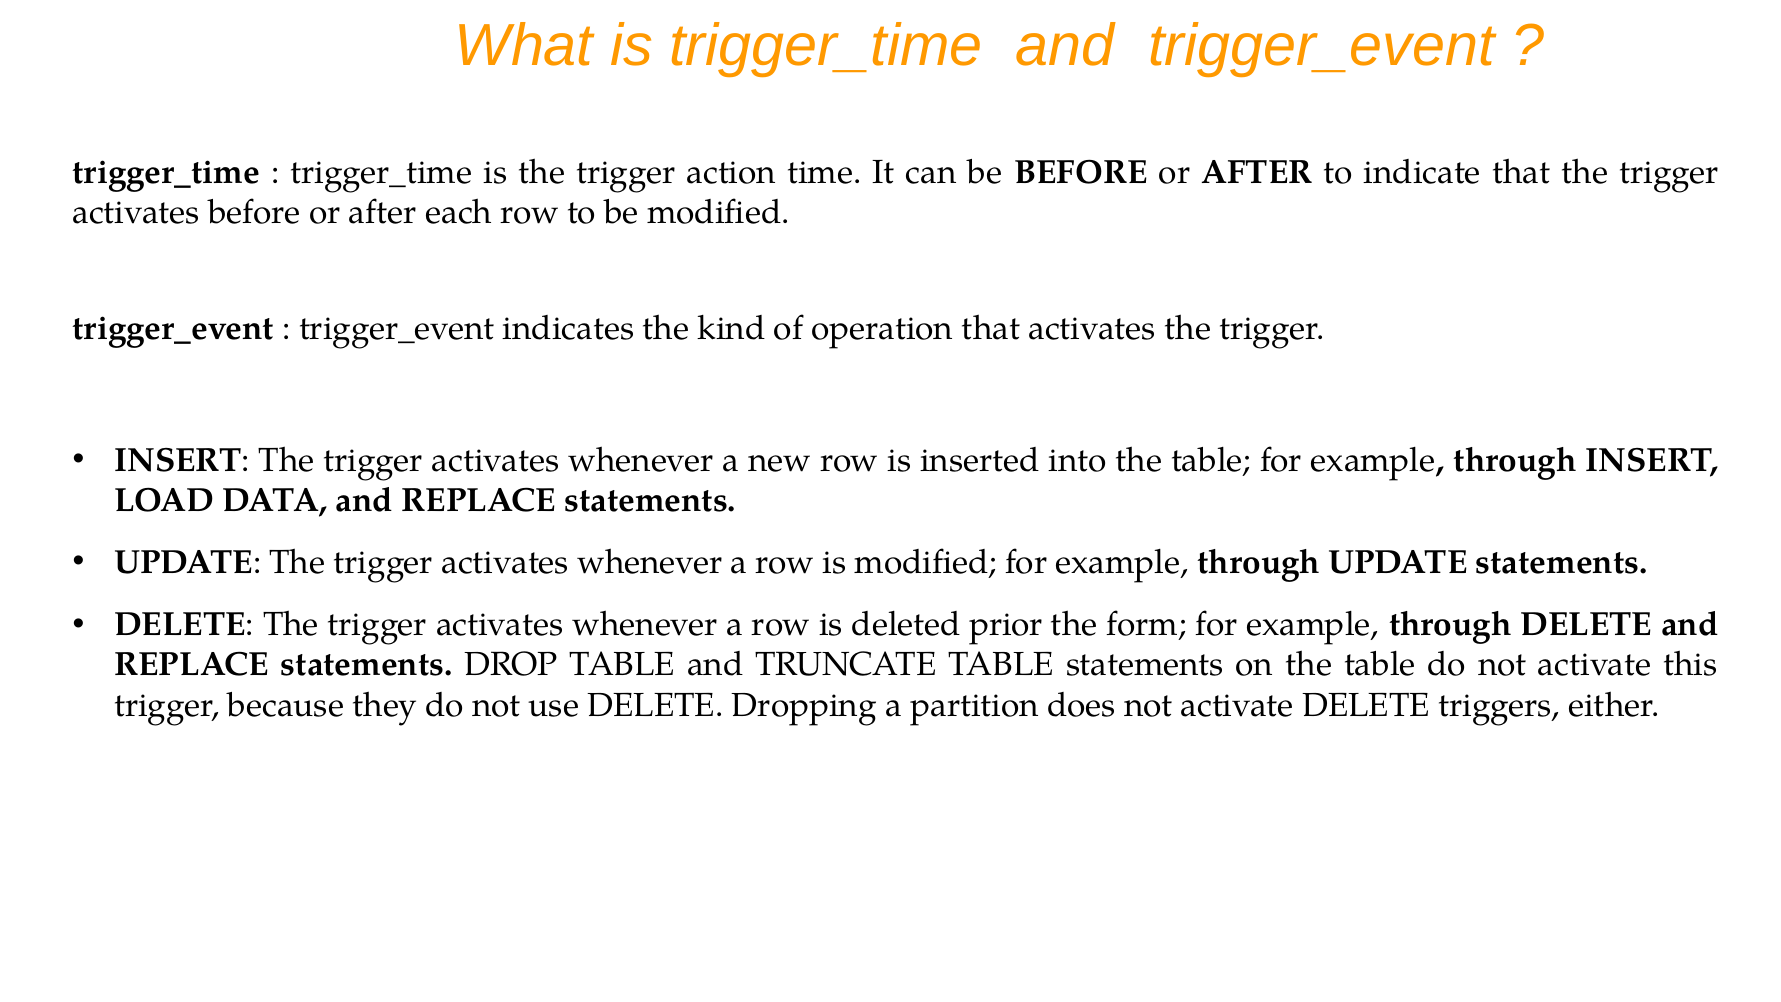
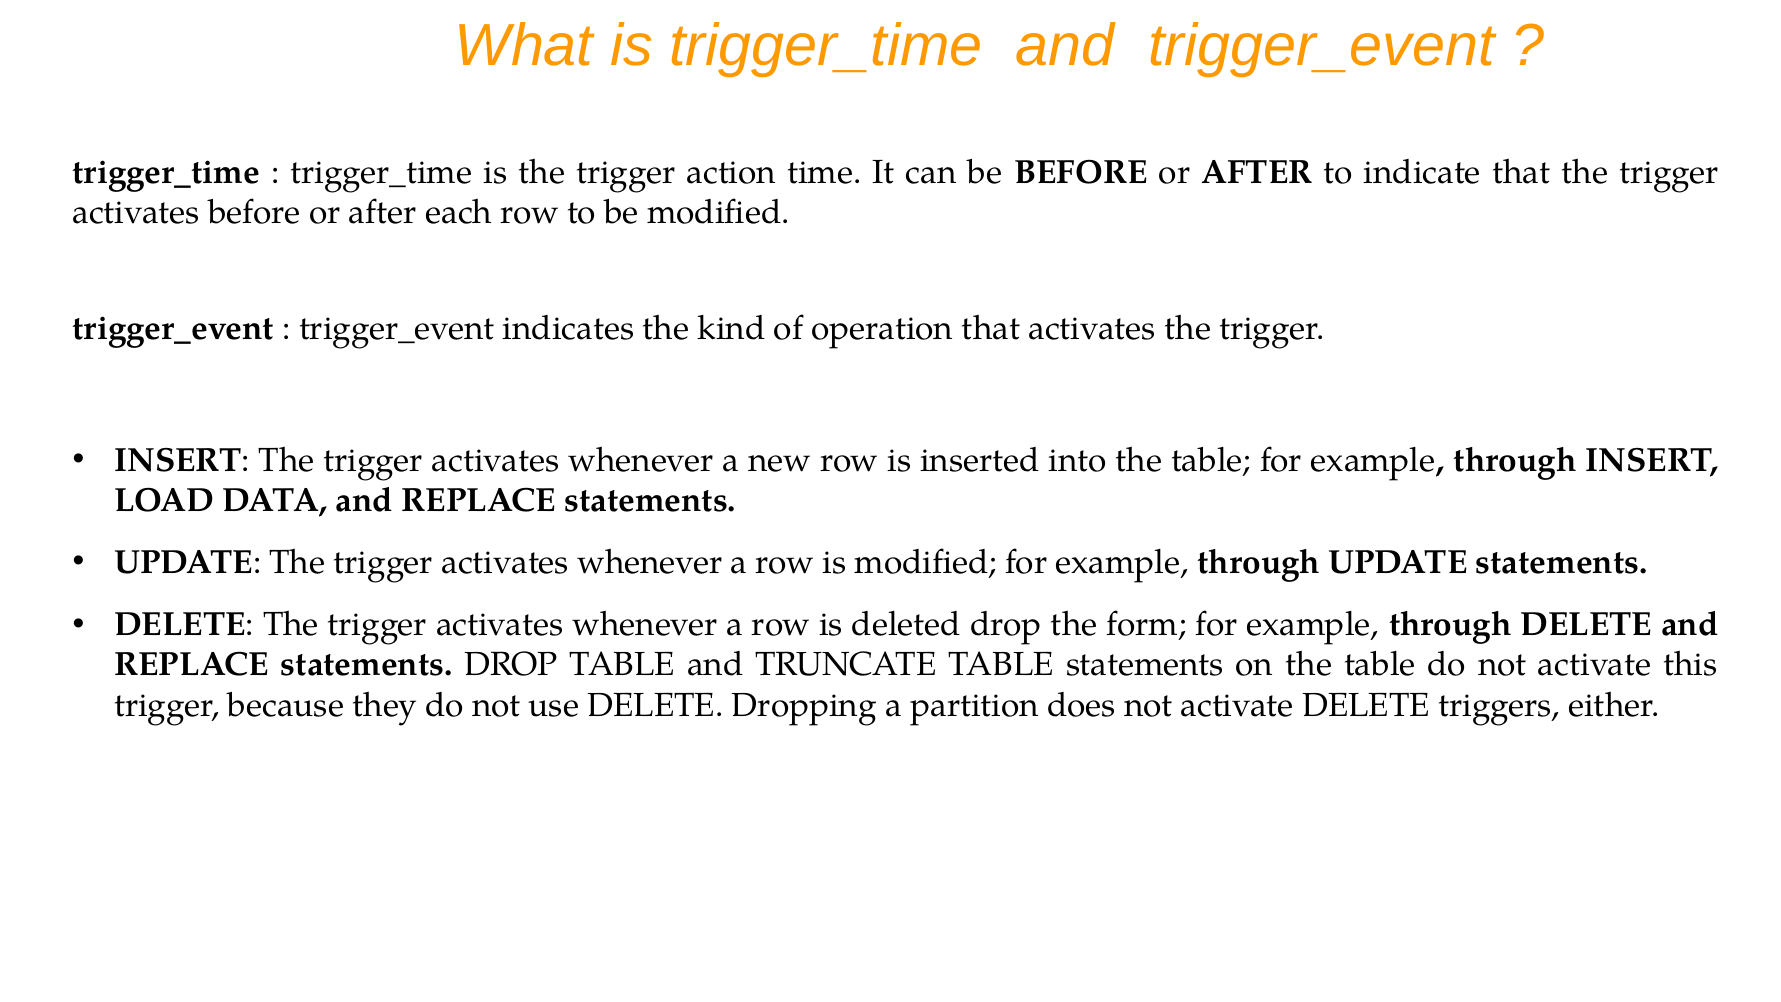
deleted prior: prior -> drop (1006, 625)
